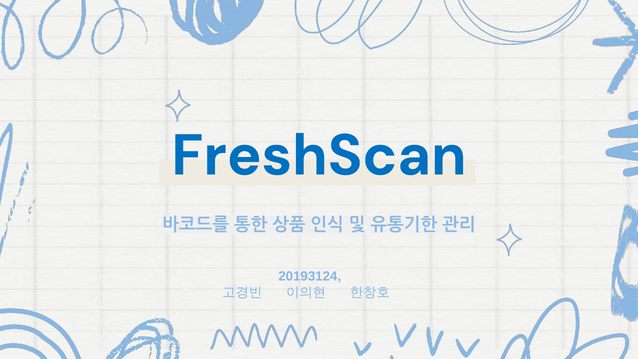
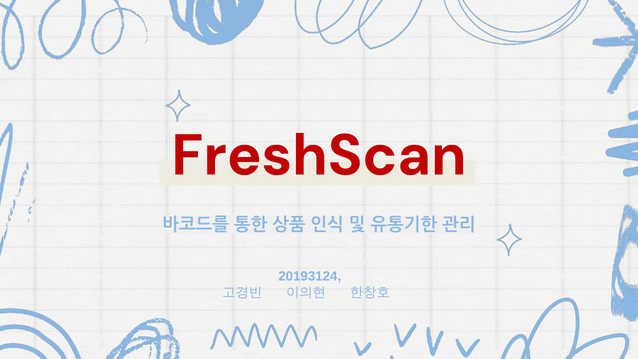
FreshScan colour: blue -> red (319, 155)
